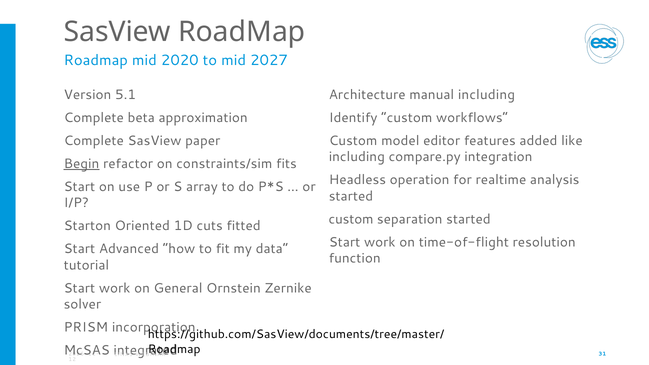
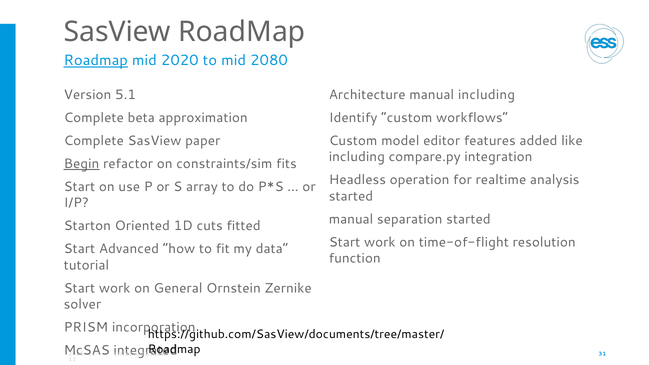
Roadmap underline: none -> present (96, 60)
2027: 2027 -> 2080 (269, 60)
custom: custom -> manual (351, 219)
